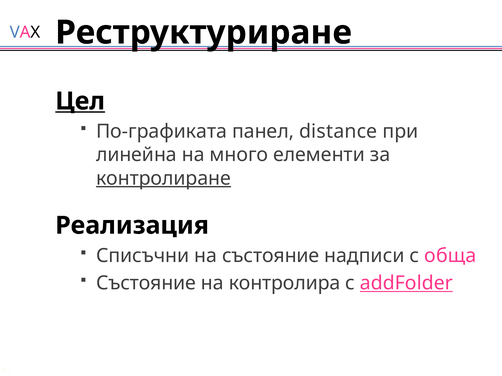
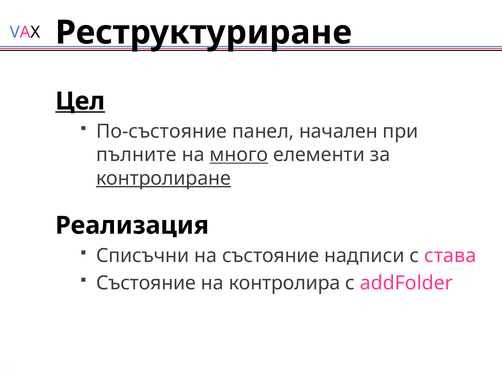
По-графиката: По-графиката -> По-състояние (161, 132)
distance: distance -> начален (338, 132)
линейна: линейна -> пълните (136, 155)
много underline: none -> present (239, 155)
обща: обща -> става (450, 256)
addFolder underline: present -> none (406, 283)
